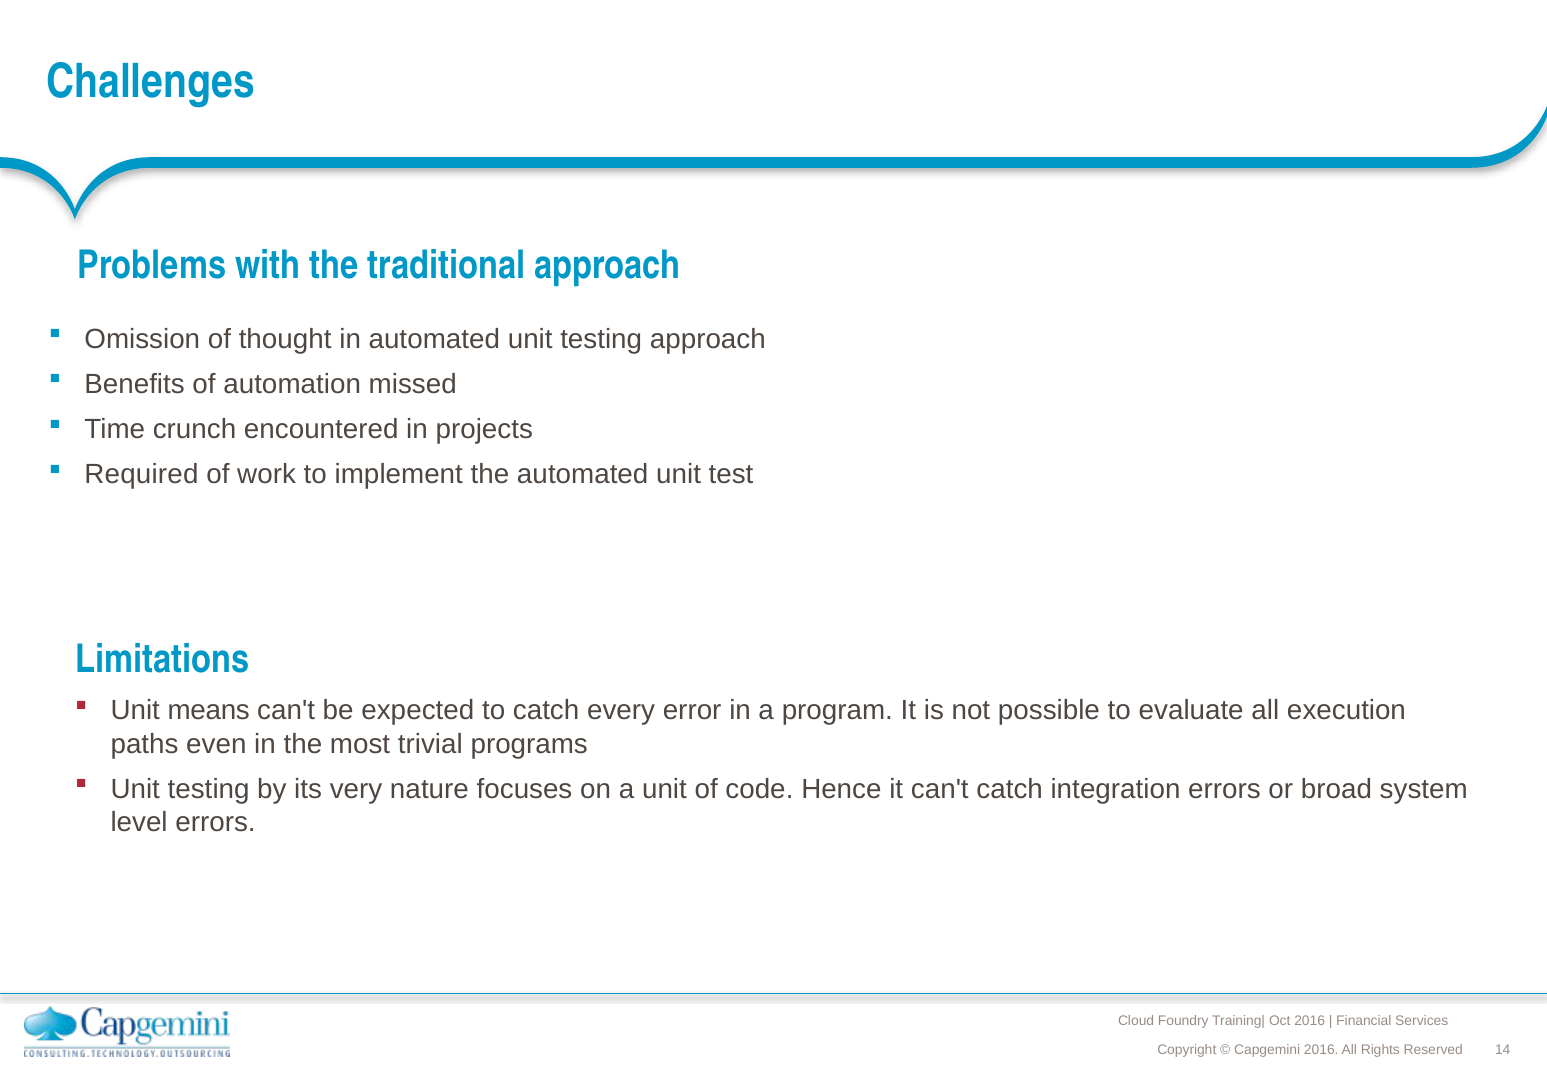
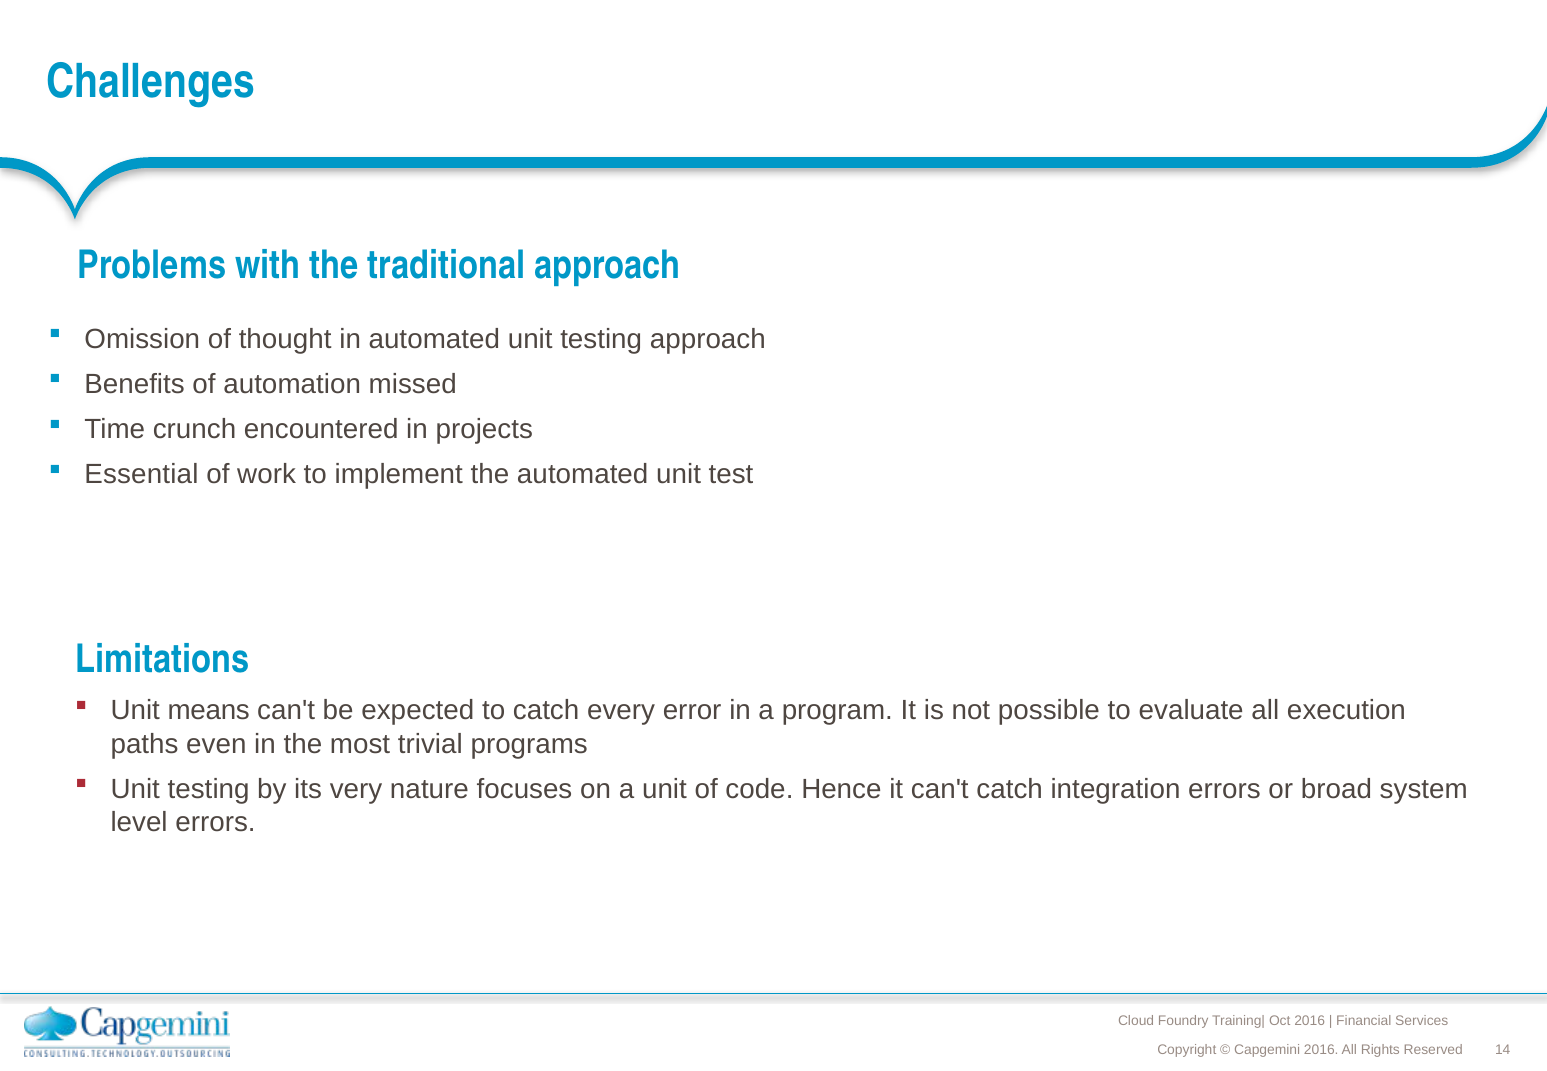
Required: Required -> Essential (141, 475)
